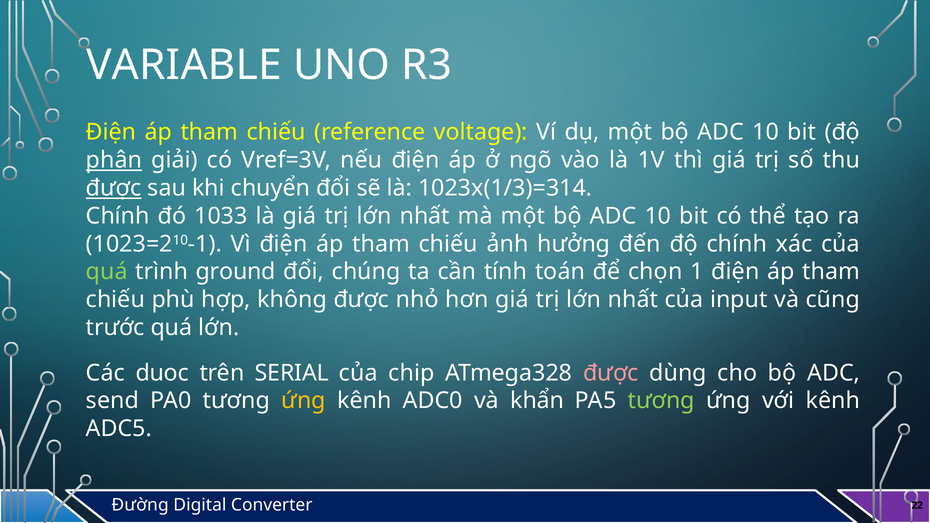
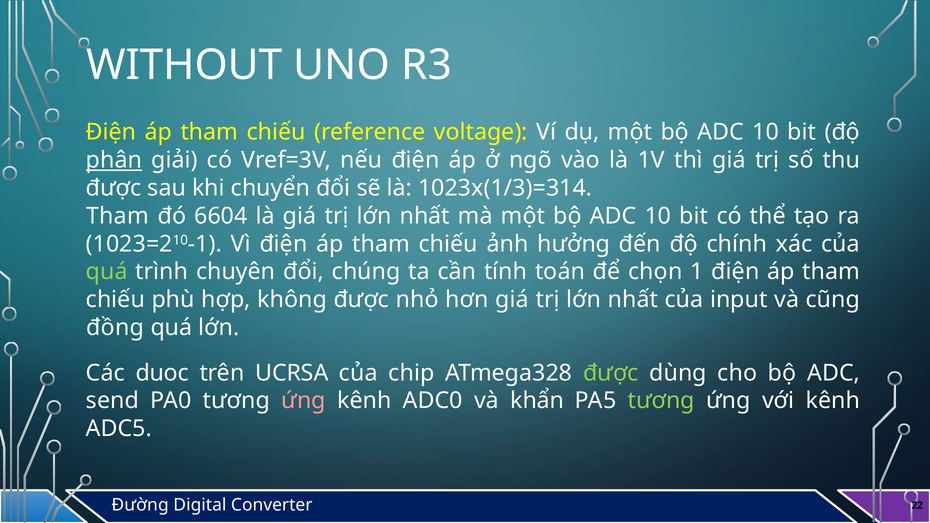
VARIABLE: VARIABLE -> WITHOUT (184, 65)
được underline: present -> none (114, 188)
Chính: Chính -> Tham (118, 216)
1033: 1033 -> 6604 (221, 216)
ground: ground -> chuyên (236, 272)
trước: trước -> đồng (115, 328)
SERIAL: SERIAL -> UCRSA (292, 373)
được colour: pink -> light green (611, 373)
ứng colour: yellow -> pink (304, 401)
